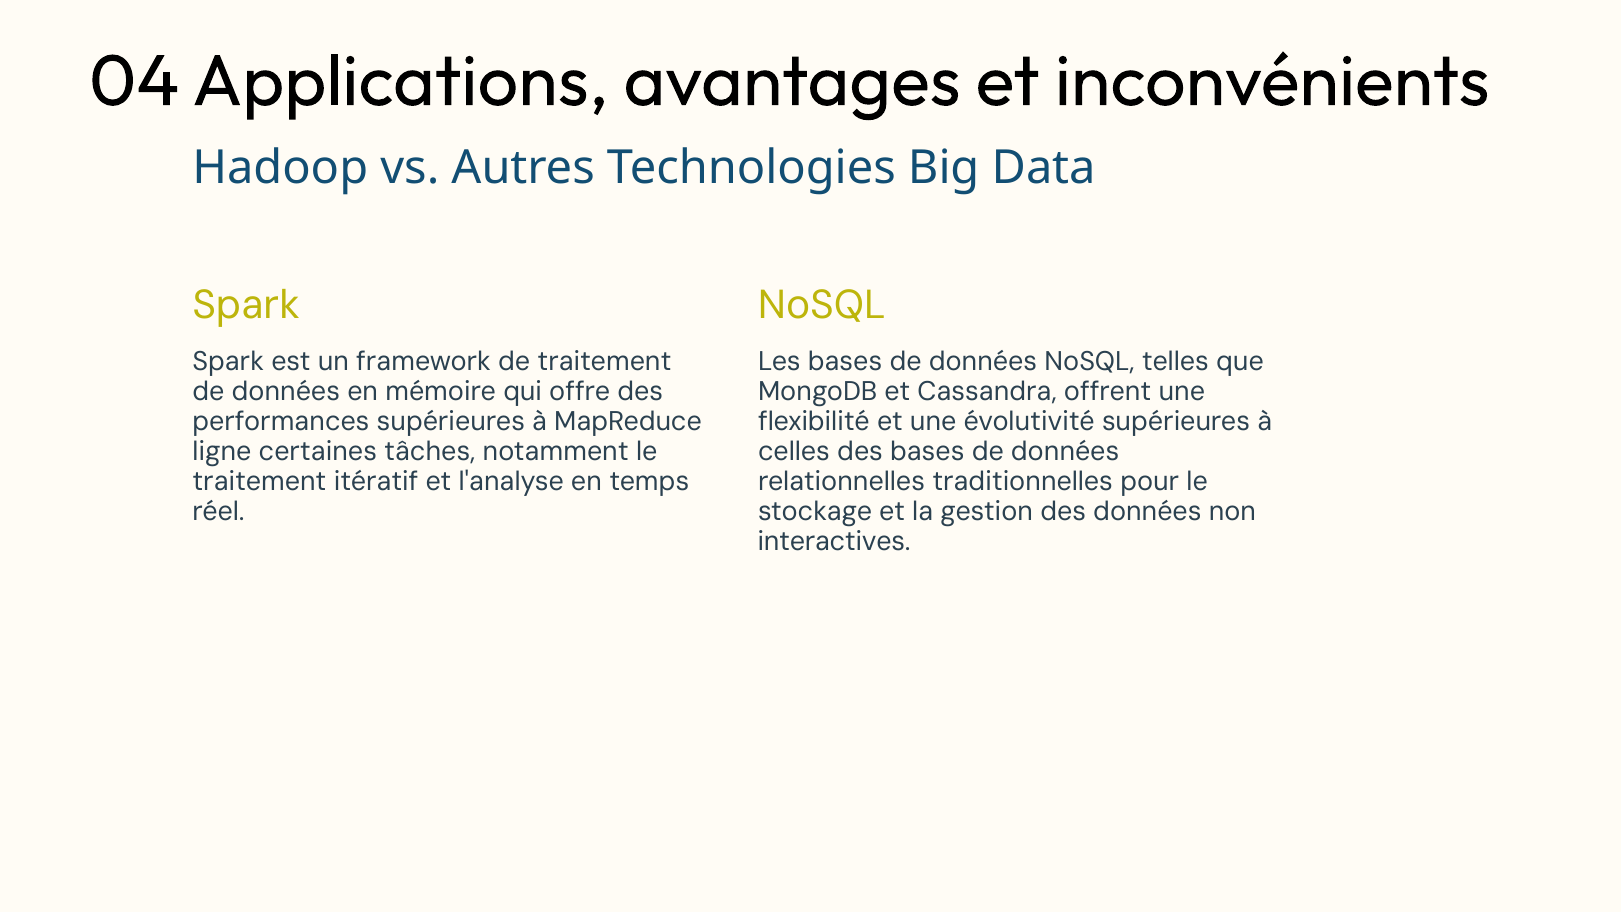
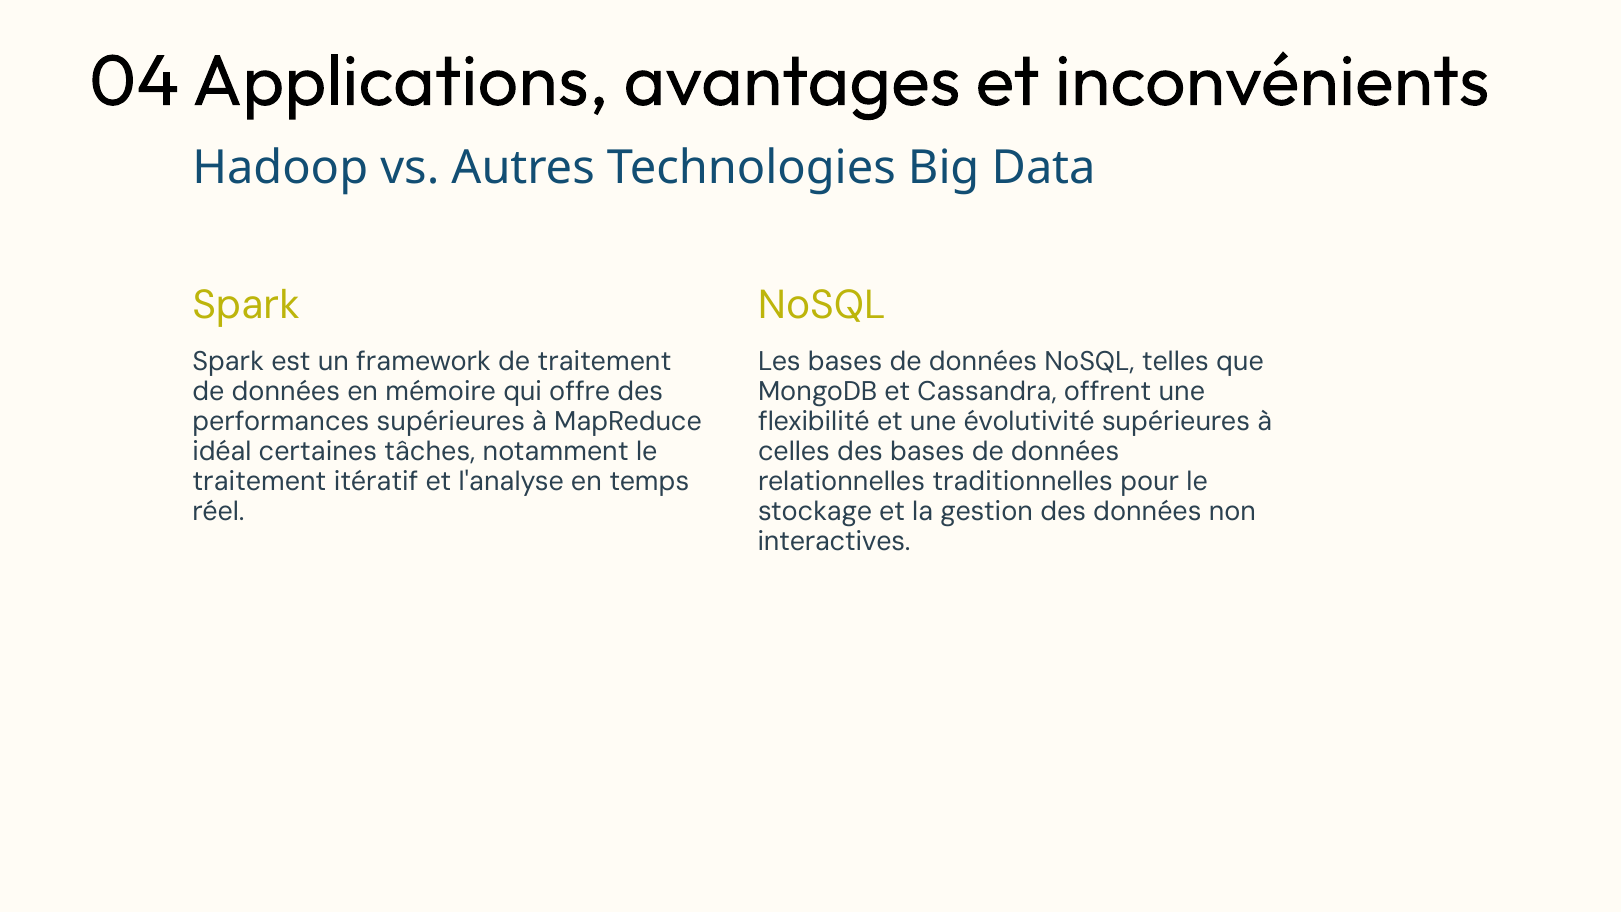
ligne: ligne -> idéal (222, 452)
